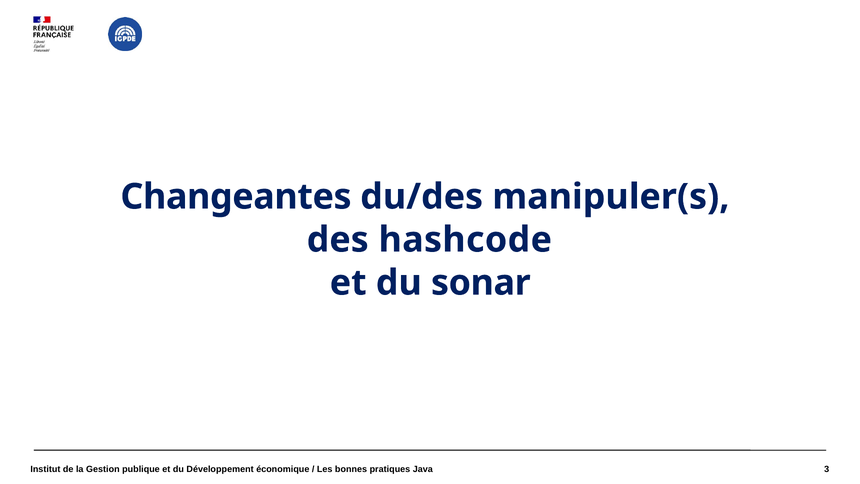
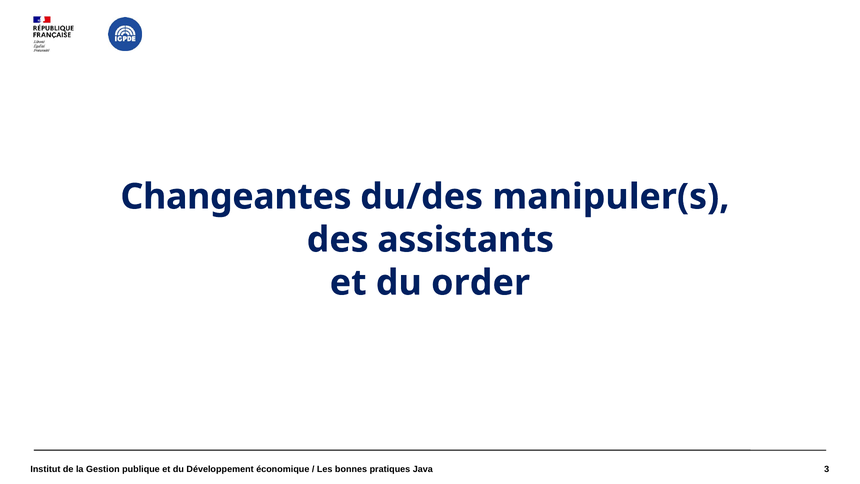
hashcode: hashcode -> assistants (466, 240)
sonar: sonar -> order (481, 283)
